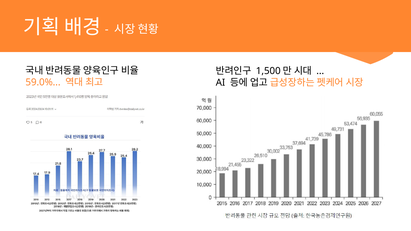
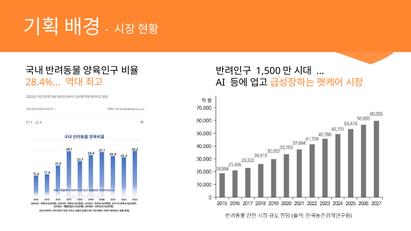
59.0%: 59.0% -> 28.4% (43, 82)
